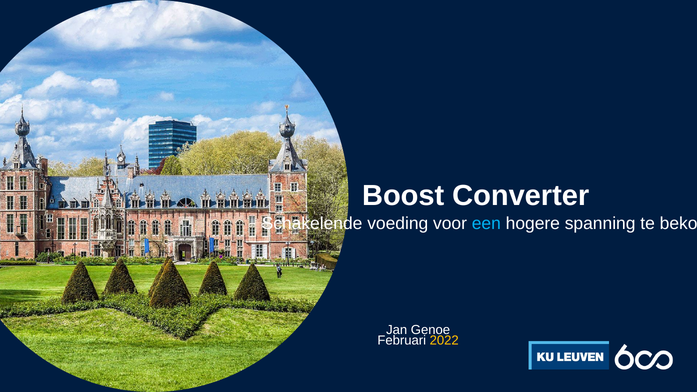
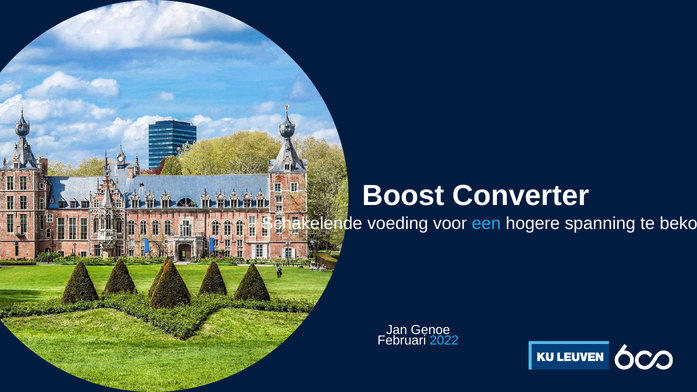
2022 colour: yellow -> light blue (444, 341)
